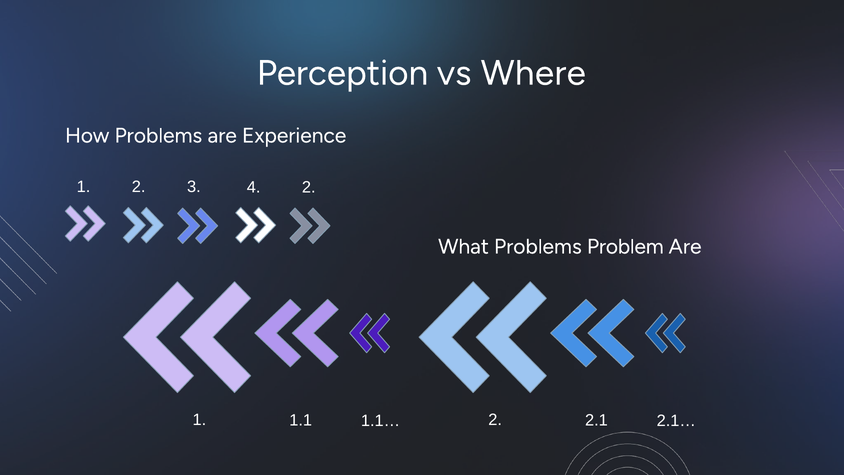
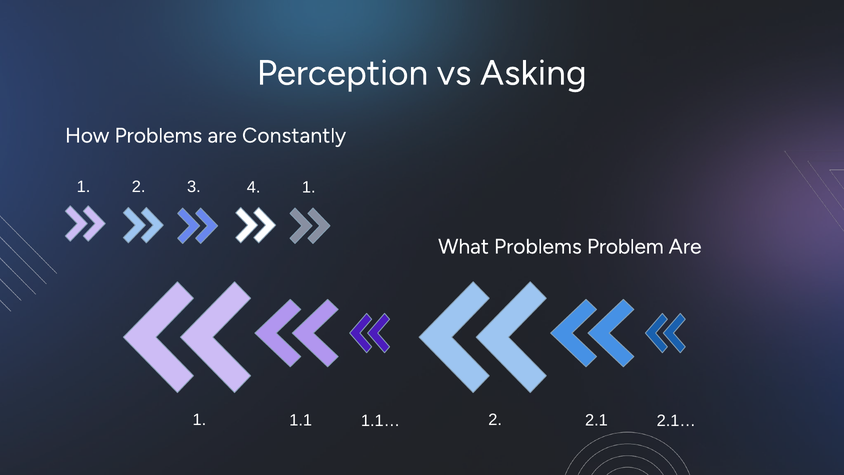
Where: Where -> Asking (533, 73)
Experience: Experience -> Constantly (294, 136)
4 2: 2 -> 1 (309, 187)
